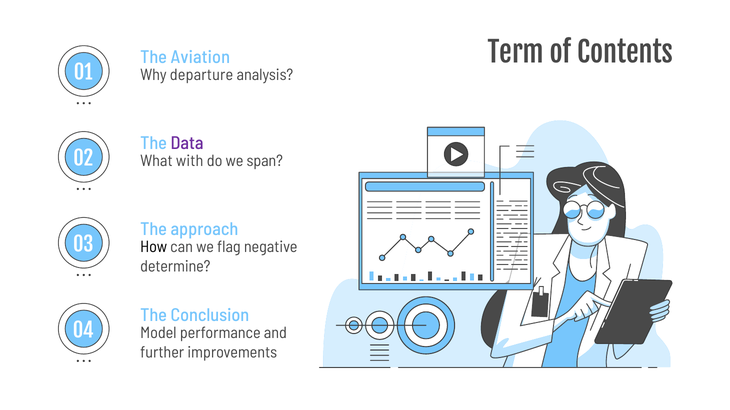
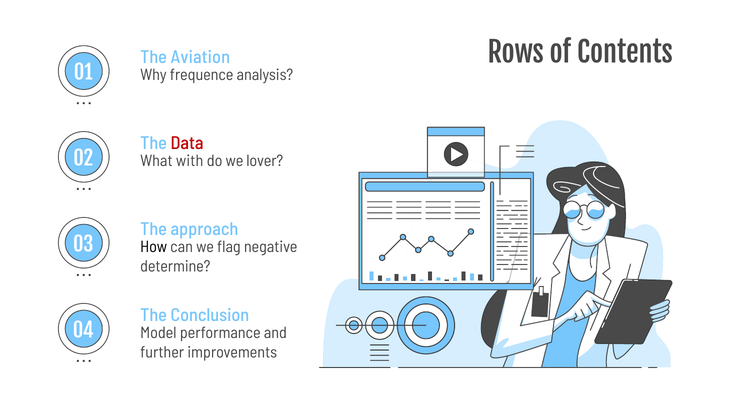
Term: Term -> Rows (516, 53)
departure: departure -> frequence (202, 75)
Data colour: purple -> red (187, 143)
span: span -> lover (265, 161)
